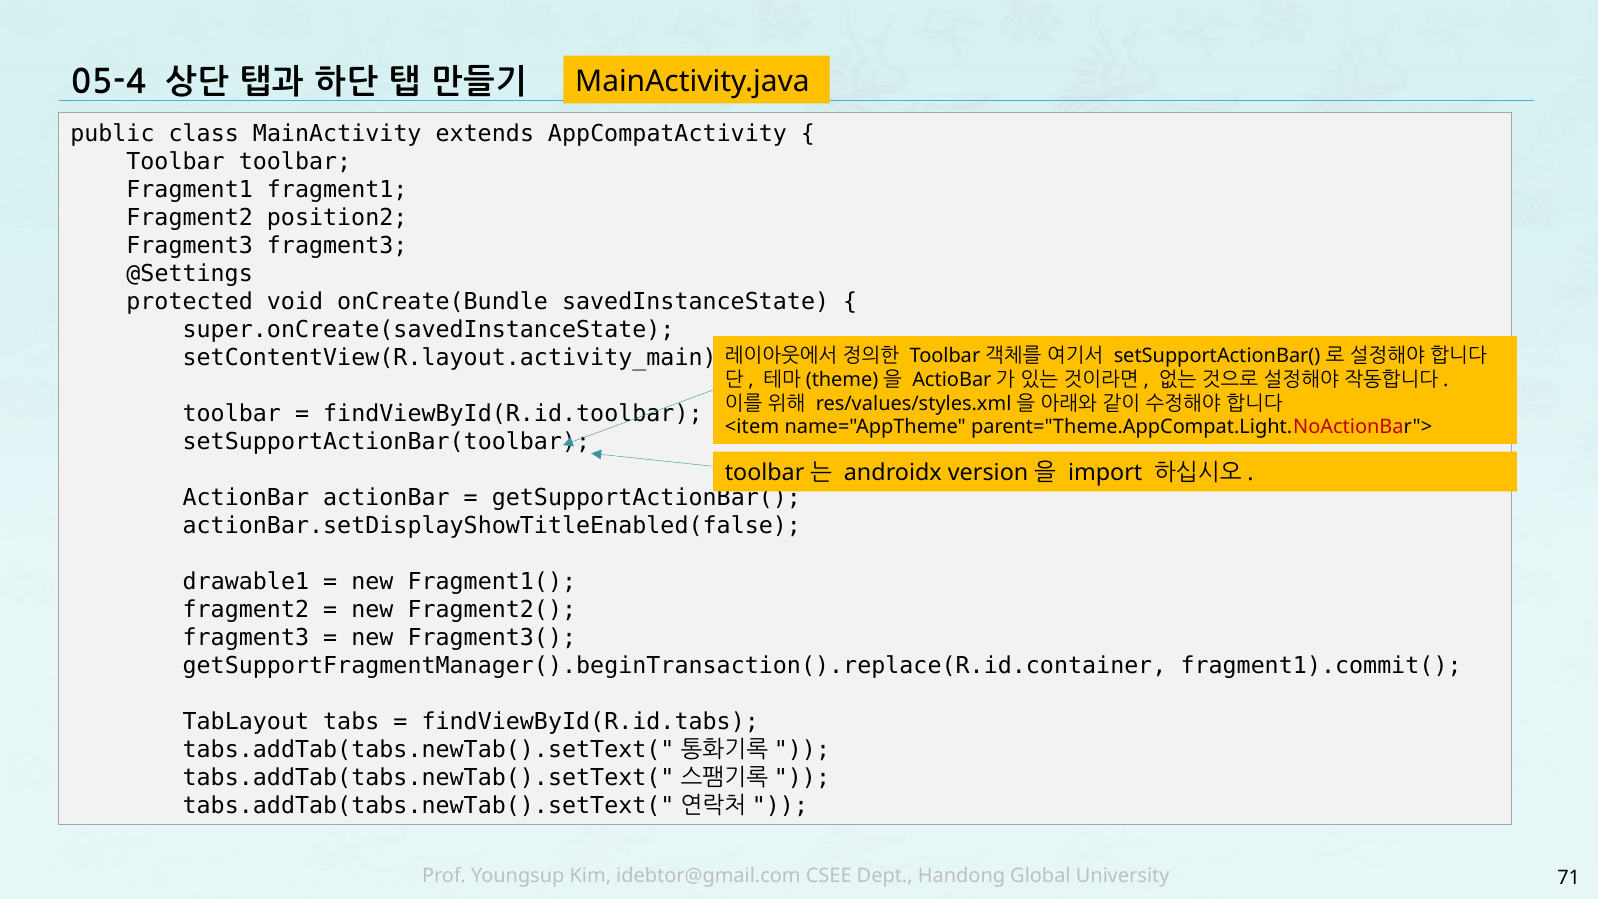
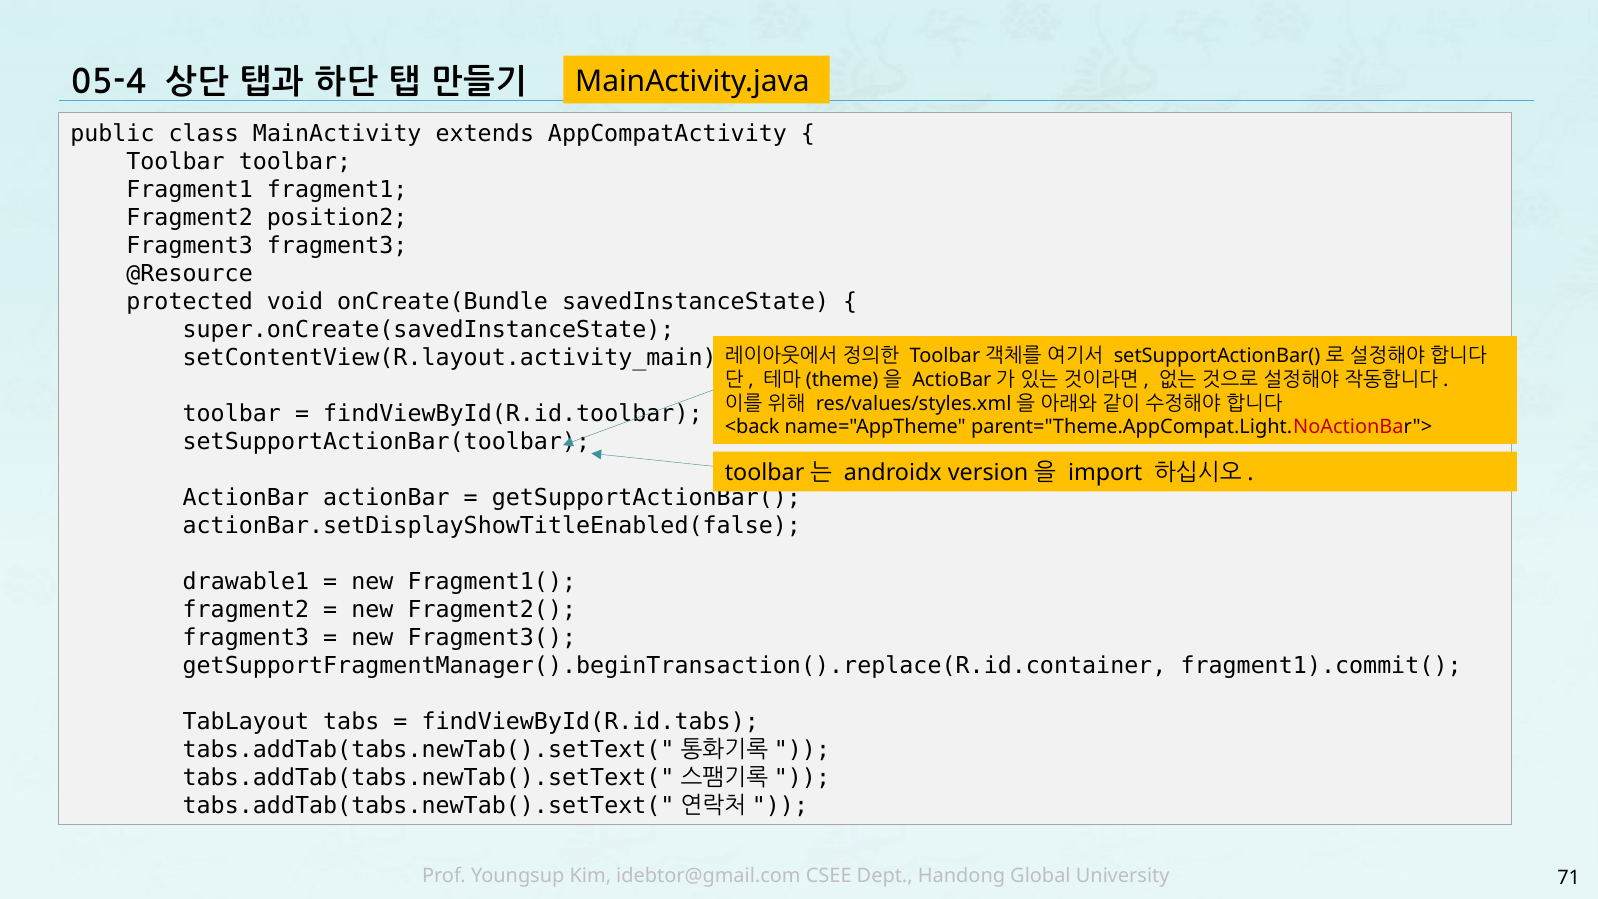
@Settings: @Settings -> @Resource (190, 274)
<item: <item -> <back (752, 427)
